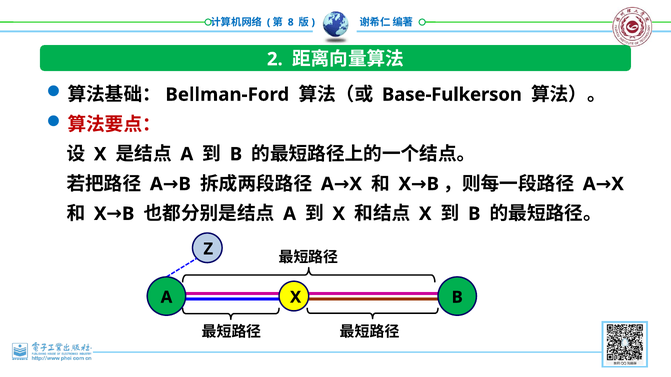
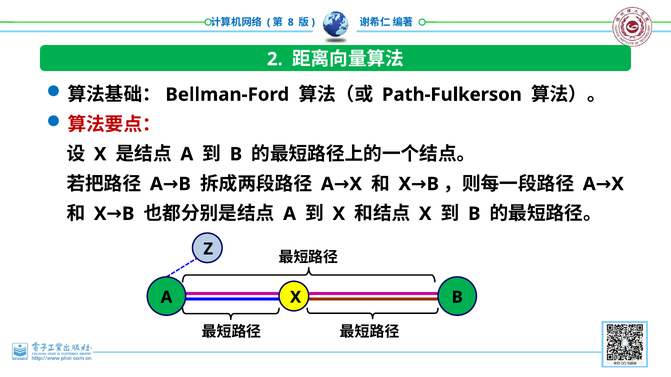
Base-Fulkerson: Base-Fulkerson -> Path-Fulkerson (452, 95)
